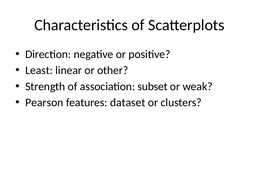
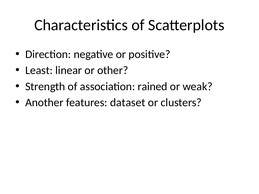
subset: subset -> rained (153, 87)
Pearson: Pearson -> Another (44, 103)
